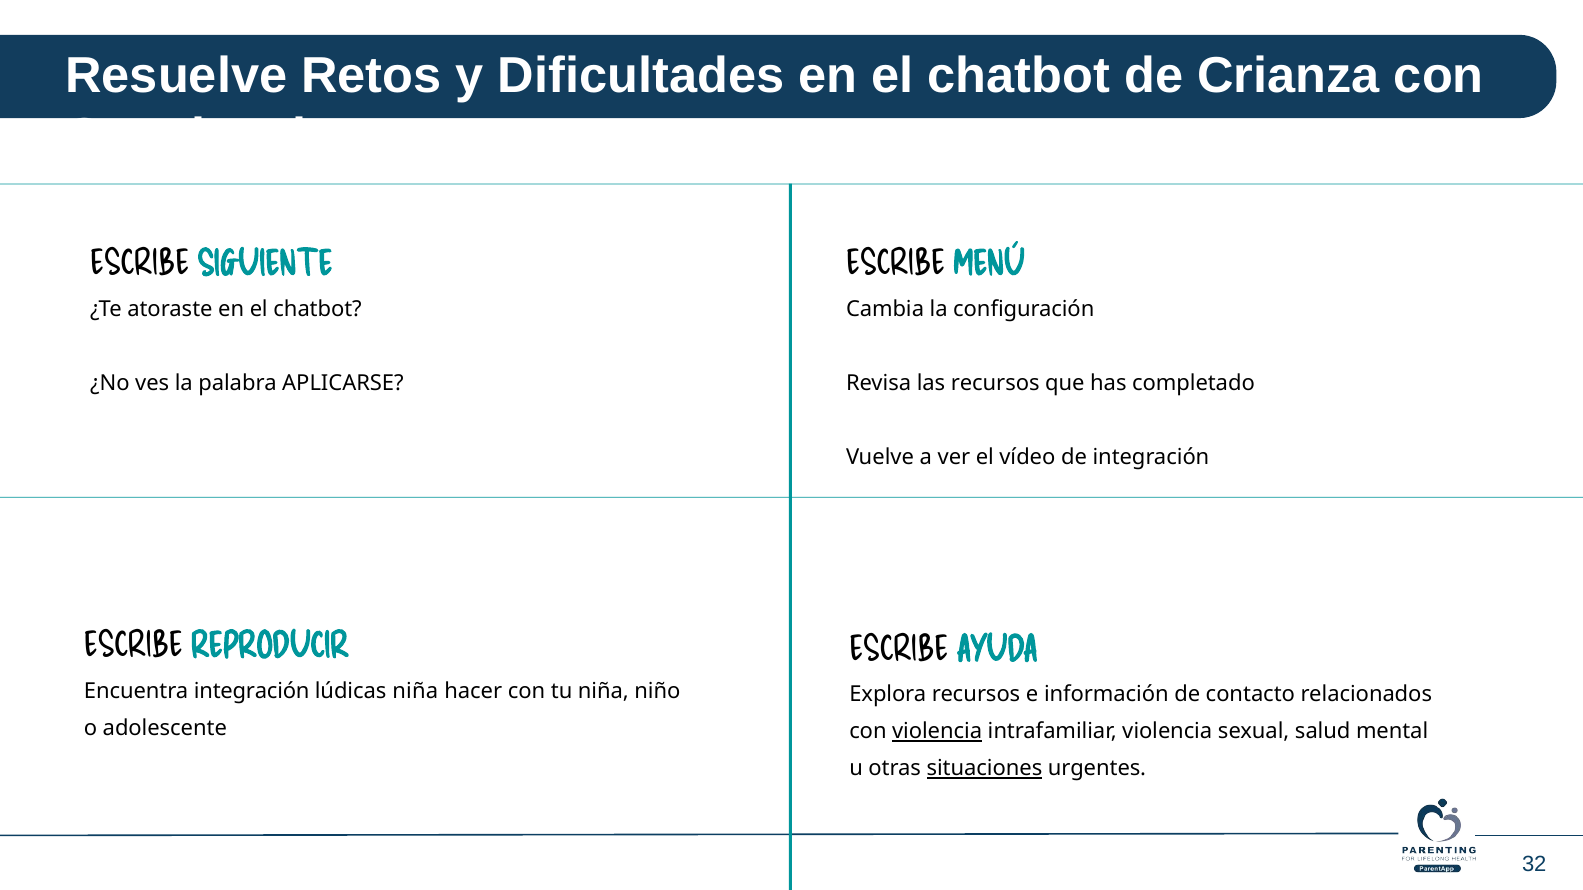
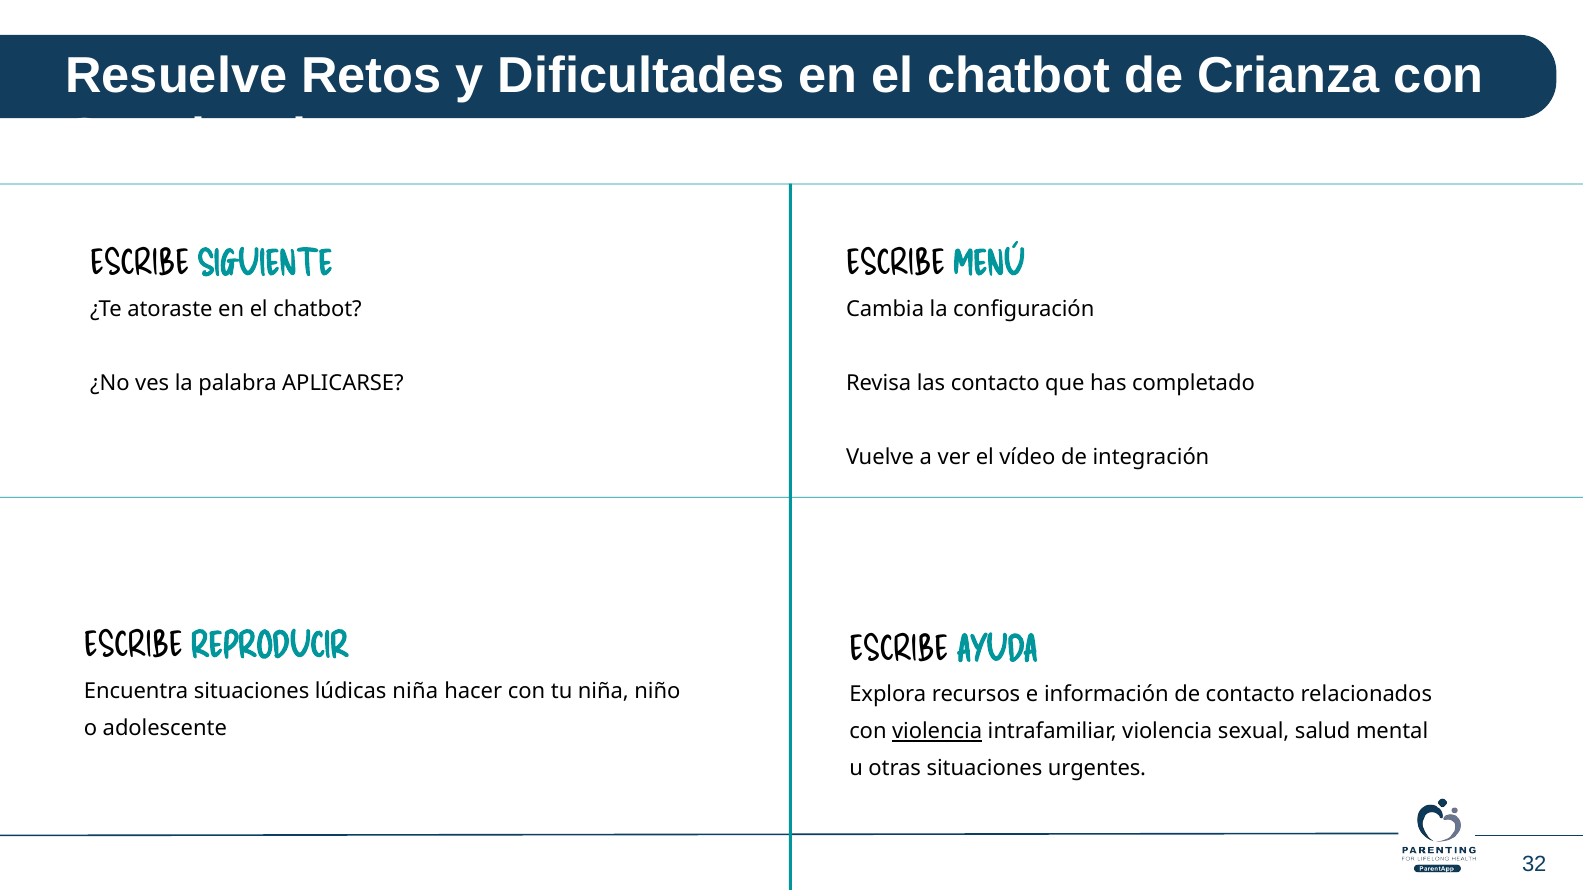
las recursos: recursos -> contacto (995, 383)
Encuentra integración: integración -> situaciones (252, 691)
situaciones underline: present -> none (984, 769)
